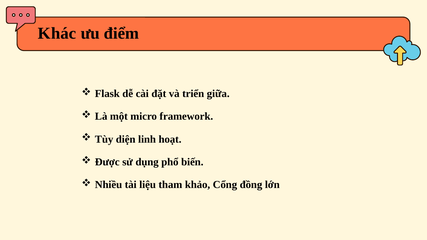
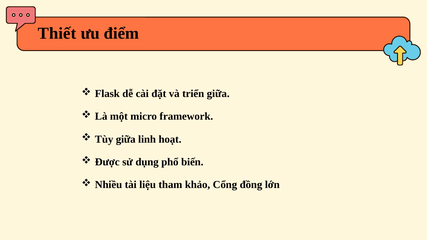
Khác: Khác -> Thiết (57, 34)
Tùy diện: diện -> giữa (126, 139)
